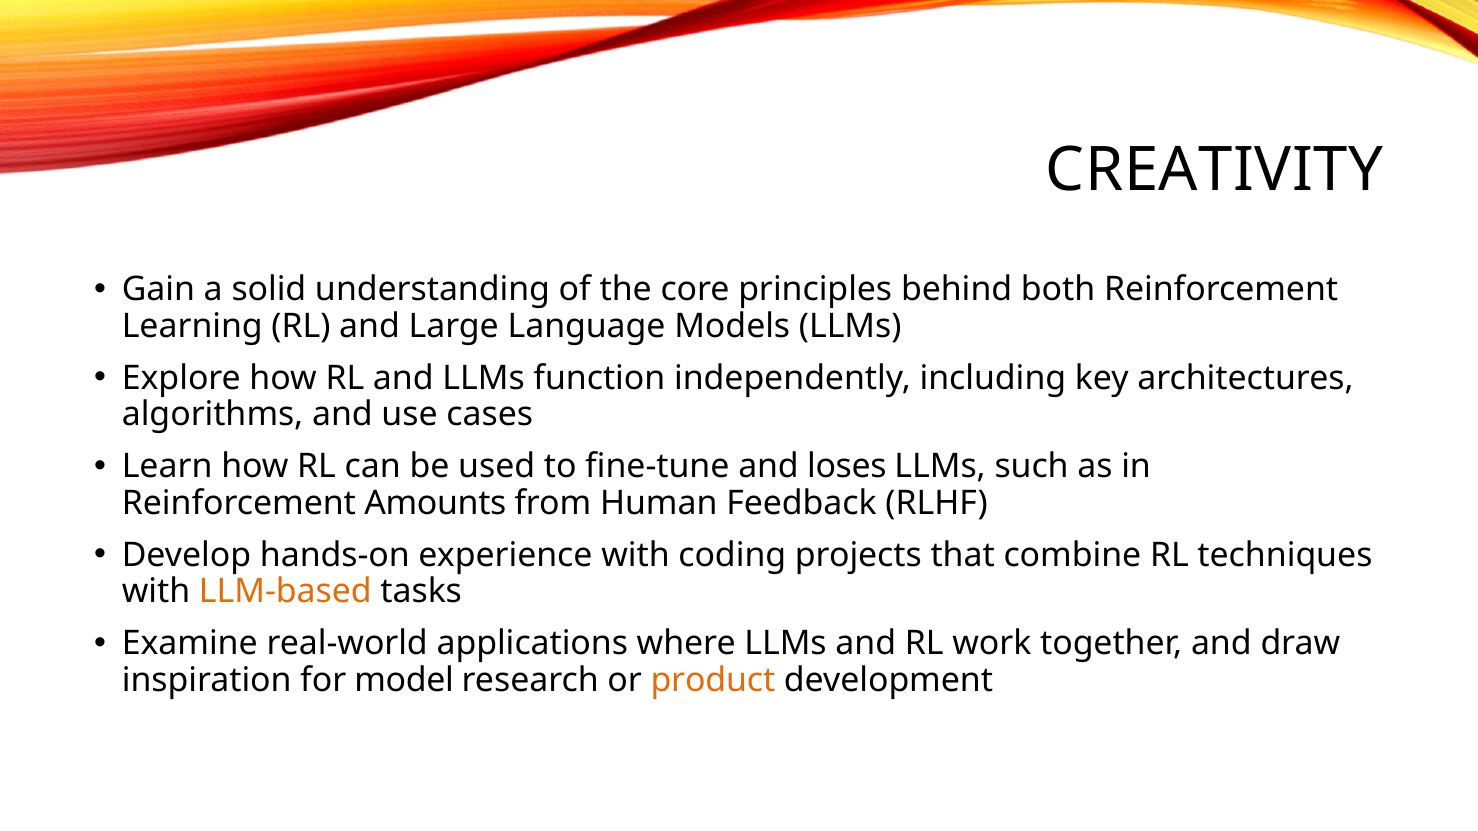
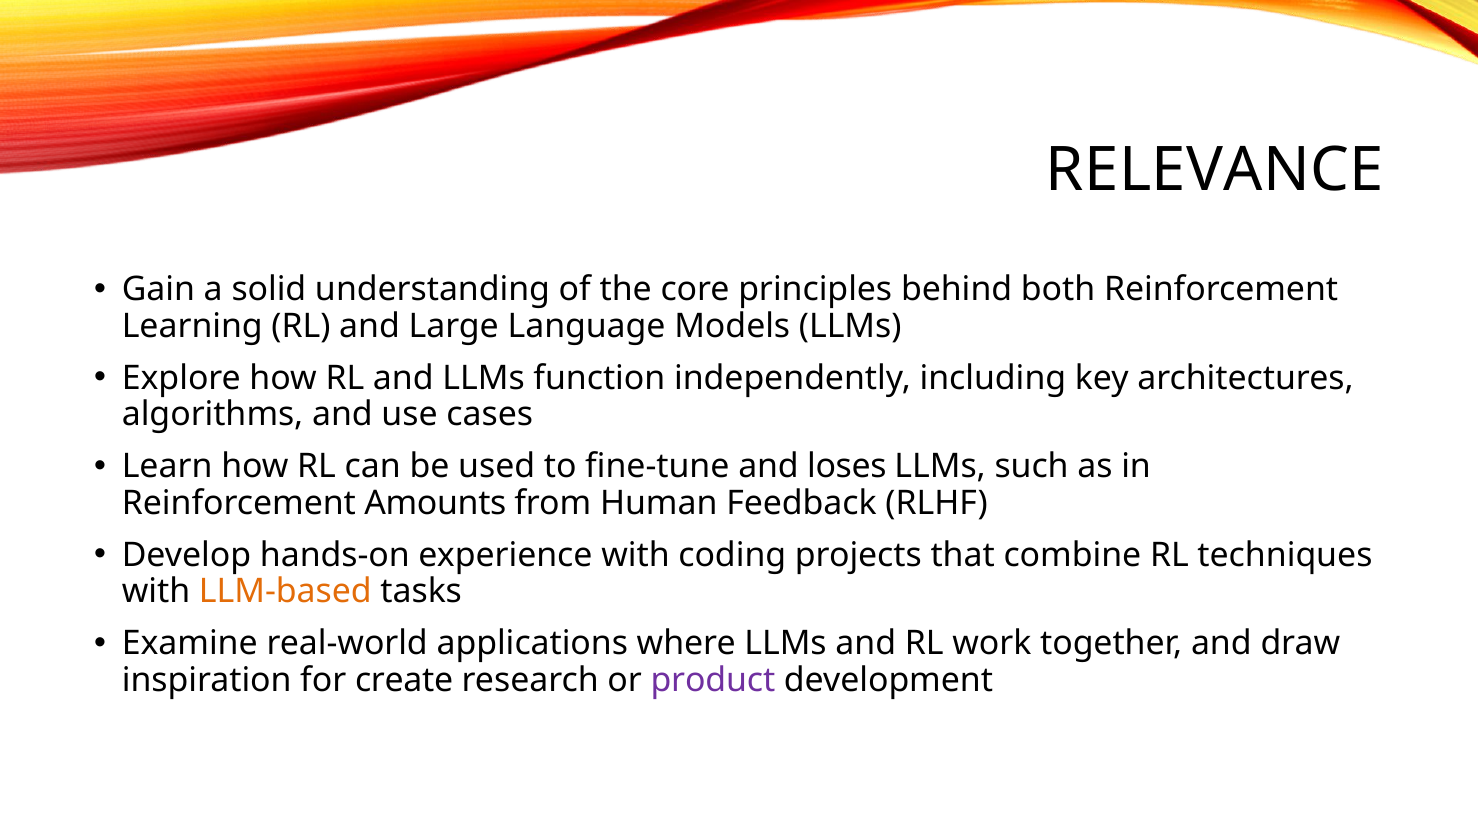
CREATIVITY: CREATIVITY -> RELEVANCE (1215, 171)
model: model -> create (404, 680)
product colour: orange -> purple (713, 680)
